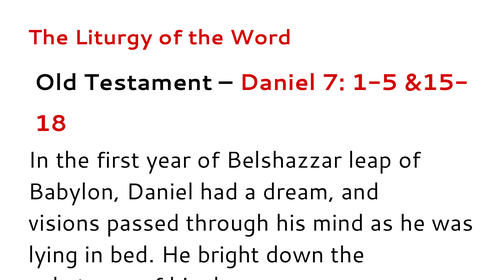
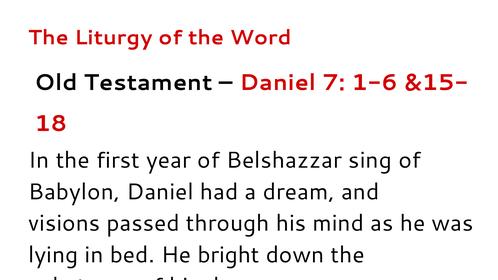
1-5: 1-5 -> 1-6 (375, 83)
leap: leap -> sing (370, 160)
